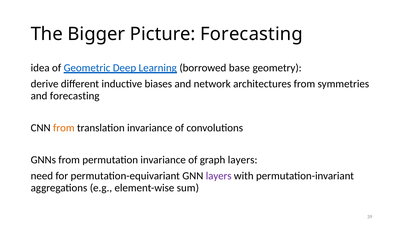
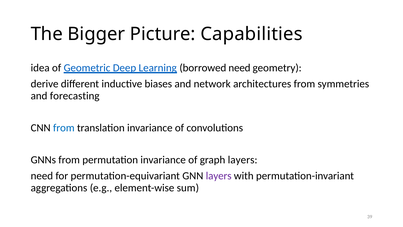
Picture Forecasting: Forecasting -> Capabilities (252, 34)
borrowed base: base -> need (239, 68)
from colour: orange -> blue (64, 128)
